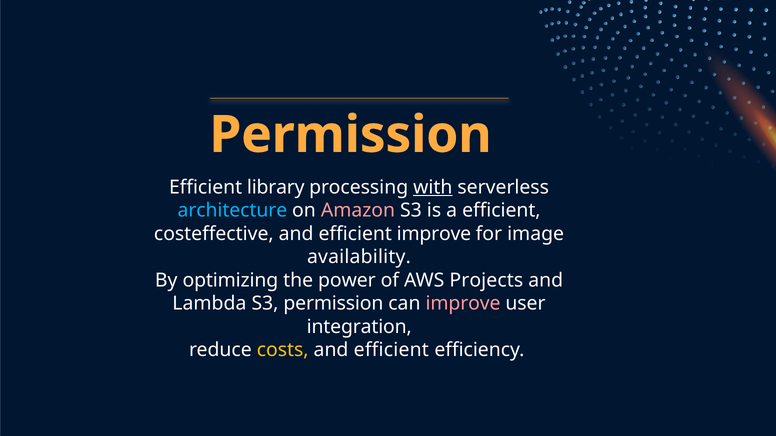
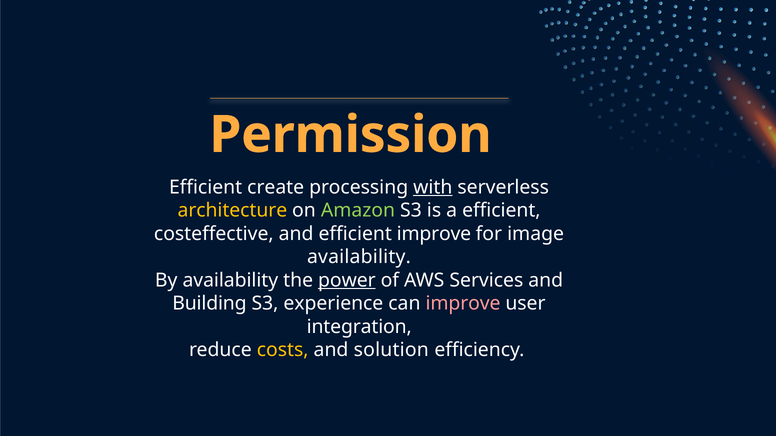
library: library -> create (276, 187)
architecture colour: light blue -> yellow (232, 211)
Amazon colour: pink -> light green (358, 211)
By optimizing: optimizing -> availability (230, 281)
power underline: none -> present (347, 281)
Projects: Projects -> Services (486, 281)
Lambda: Lambda -> Building (209, 304)
S3 permission: permission -> experience (333, 304)
efficient: efficient -> solution (391, 350)
